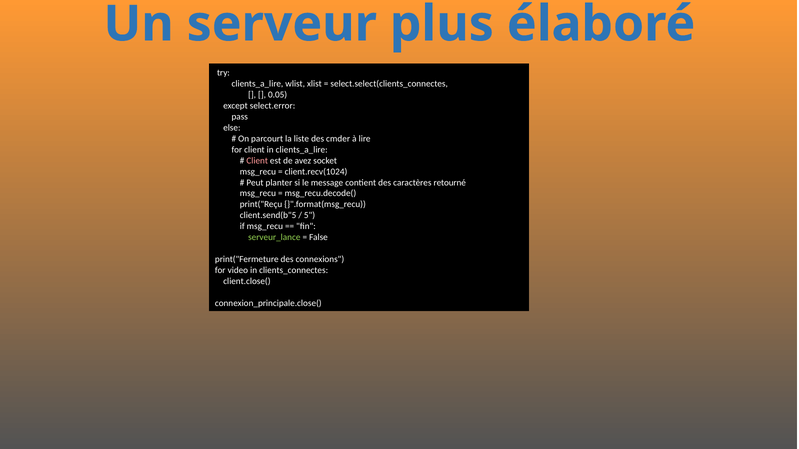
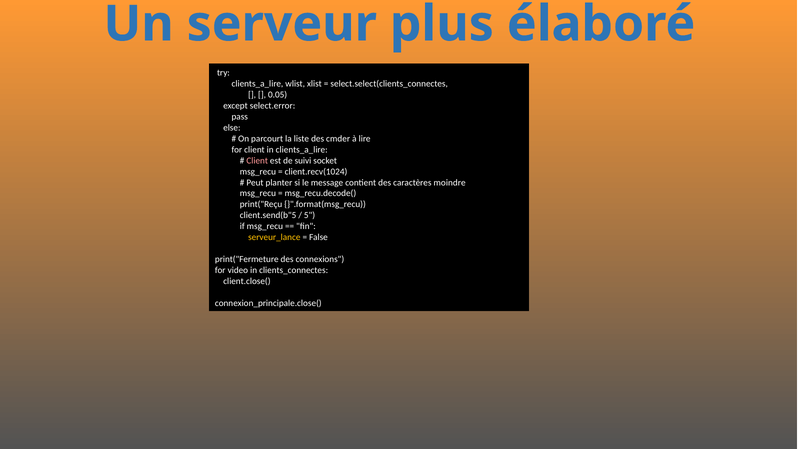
avez: avez -> suivi (303, 161)
retourné: retourné -> moindre (450, 183)
serveur_lance colour: light green -> yellow (274, 238)
